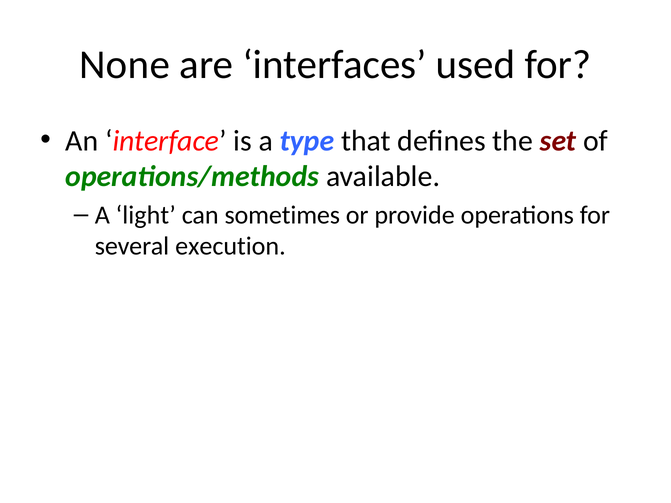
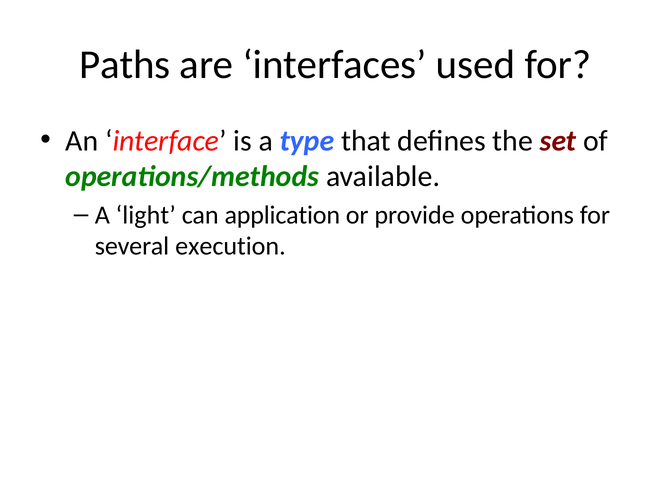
None: None -> Paths (125, 65)
sometimes: sometimes -> application (282, 215)
